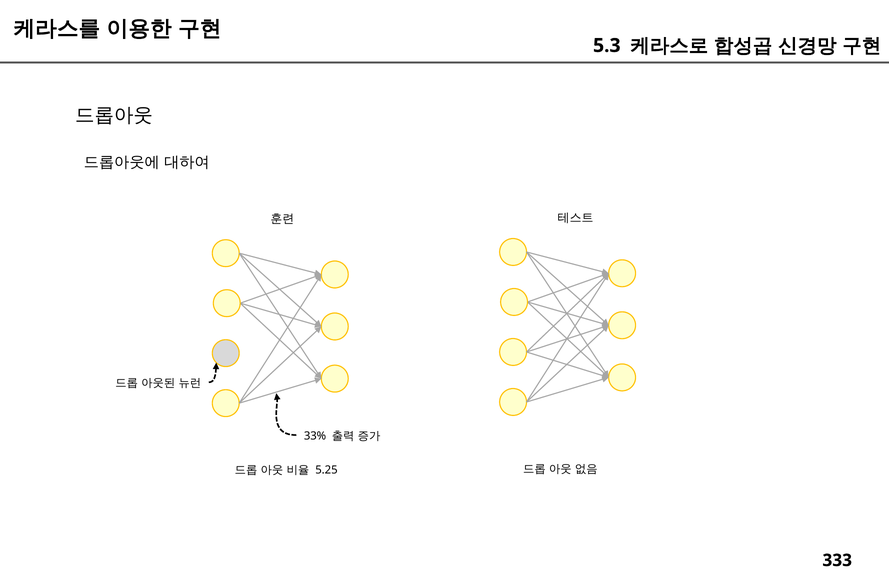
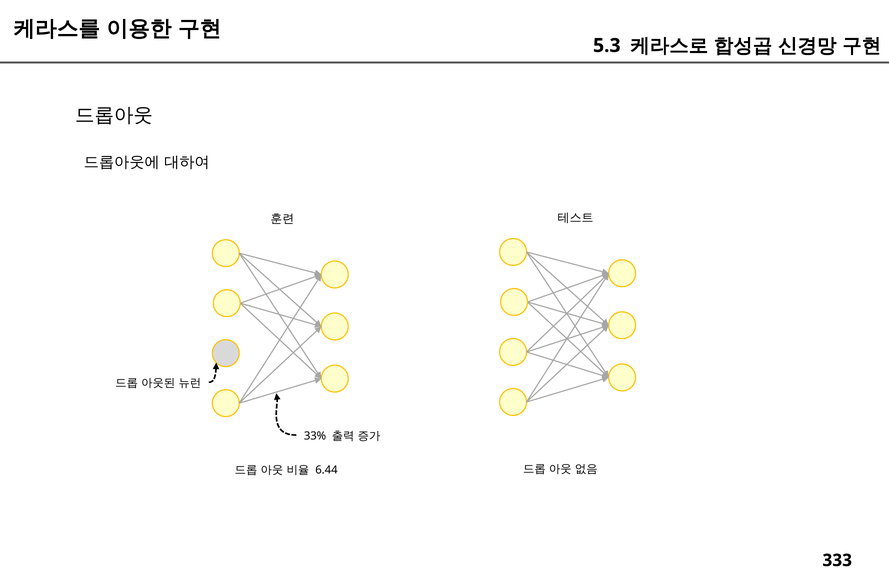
5.25: 5.25 -> 6.44 (326, 470)
